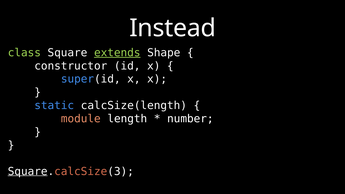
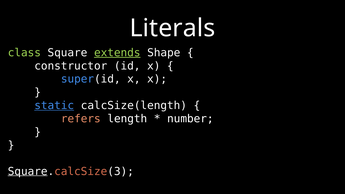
Instead: Instead -> Literals (172, 28)
static underline: none -> present (54, 106)
module: module -> refers (81, 119)
